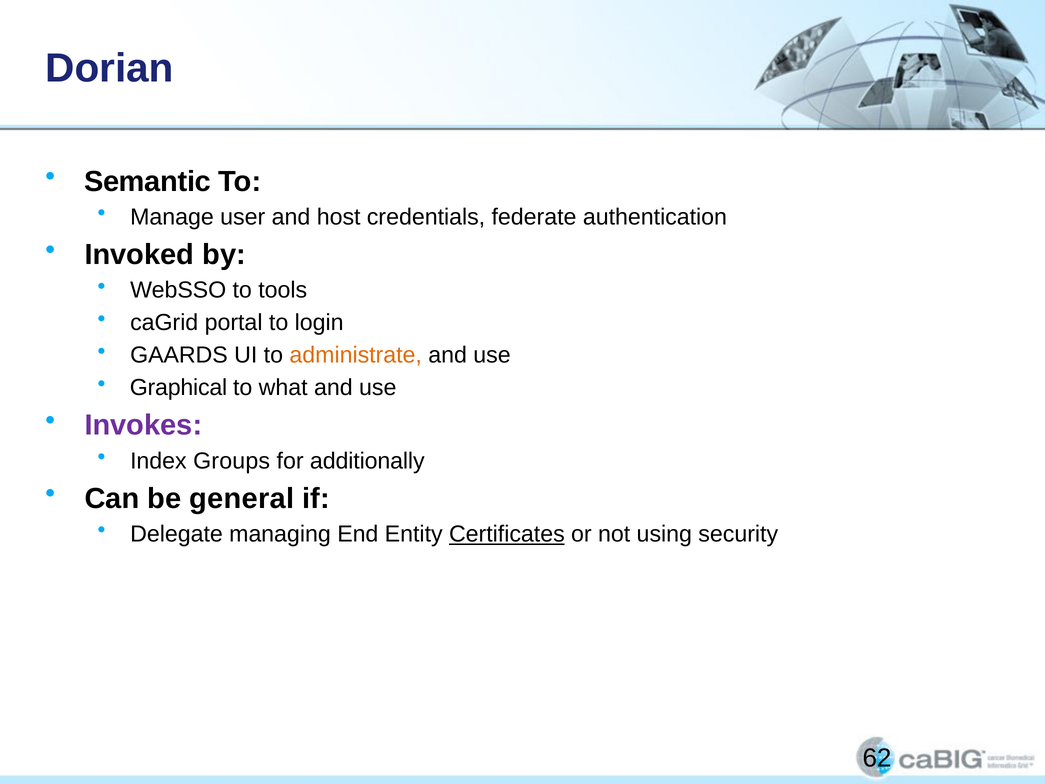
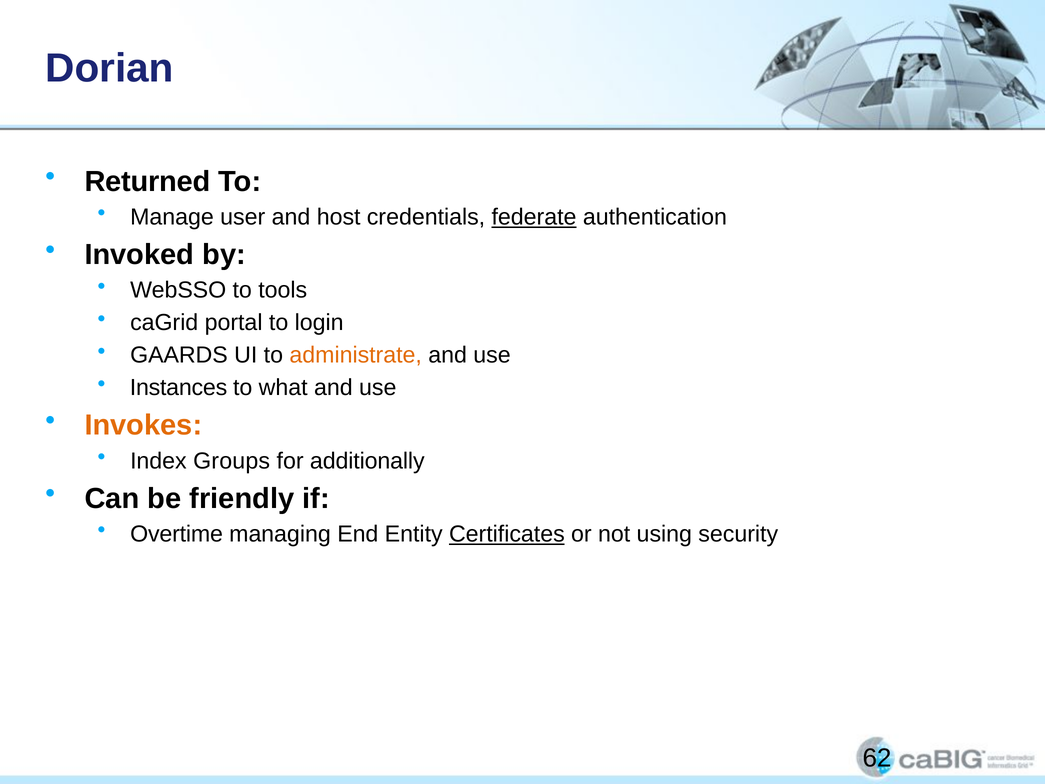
Semantic: Semantic -> Returned (147, 181)
federate underline: none -> present (534, 217)
Graphical: Graphical -> Instances (179, 388)
Invokes colour: purple -> orange (143, 425)
general: general -> friendly (242, 498)
Delegate: Delegate -> Overtime (177, 534)
